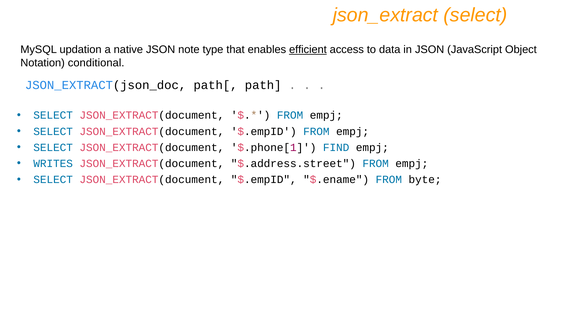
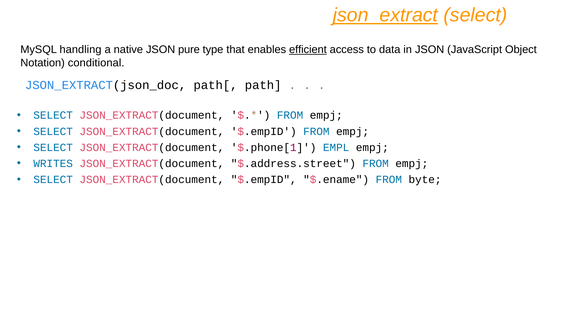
json_extract underline: none -> present (385, 15)
updation: updation -> handling (81, 50)
note: note -> pure (189, 50)
FIND: FIND -> EMPL (336, 148)
